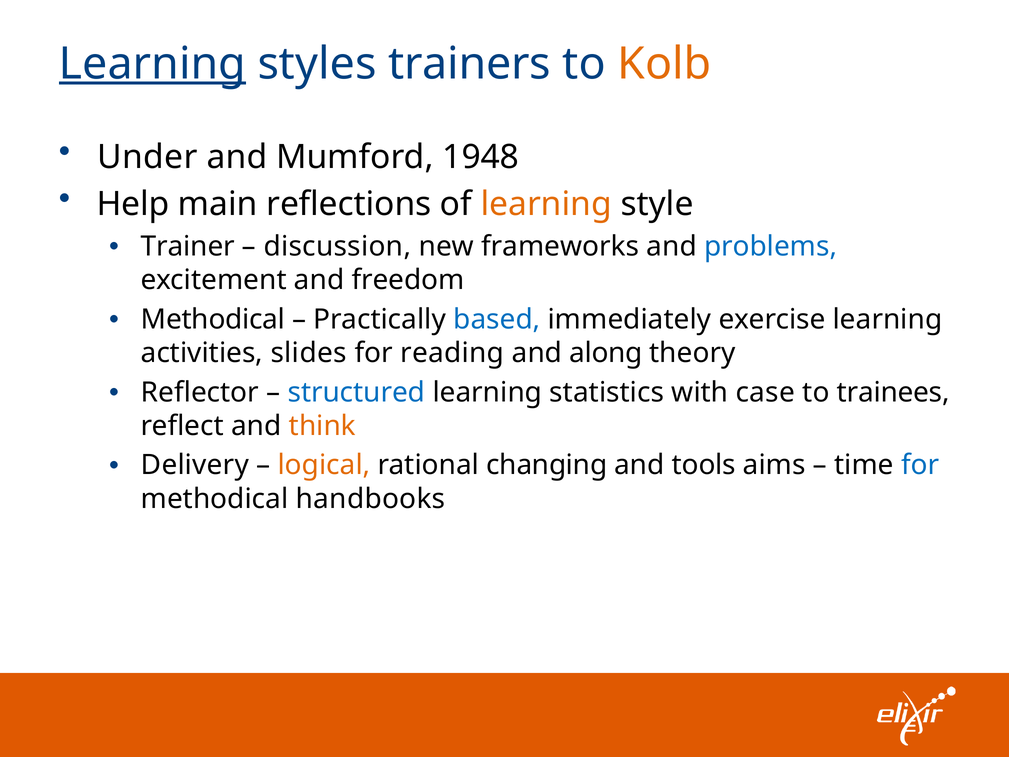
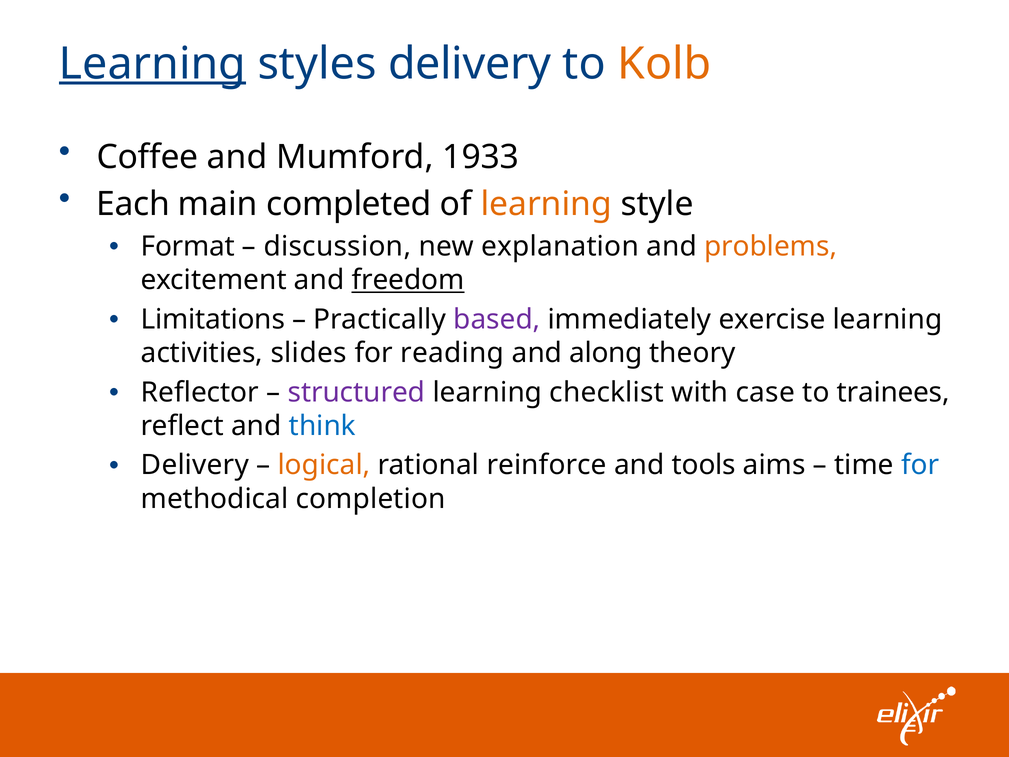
styles trainers: trainers -> delivery (470, 64)
Under: Under -> Coffee (148, 157)
1948: 1948 -> 1933 (481, 157)
Help: Help -> Each (133, 204)
reflections: reflections -> completed (349, 204)
Trainer: Trainer -> Format (188, 246)
frameworks: frameworks -> explanation (560, 246)
problems colour: blue -> orange (771, 246)
freedom underline: none -> present (408, 280)
Methodical: Methodical -> Limitations (213, 319)
based colour: blue -> purple (497, 319)
structured colour: blue -> purple (356, 392)
statistics: statistics -> checklist (607, 392)
think colour: orange -> blue (322, 426)
changing: changing -> reinforce (547, 465)
handbooks: handbooks -> completion (371, 499)
